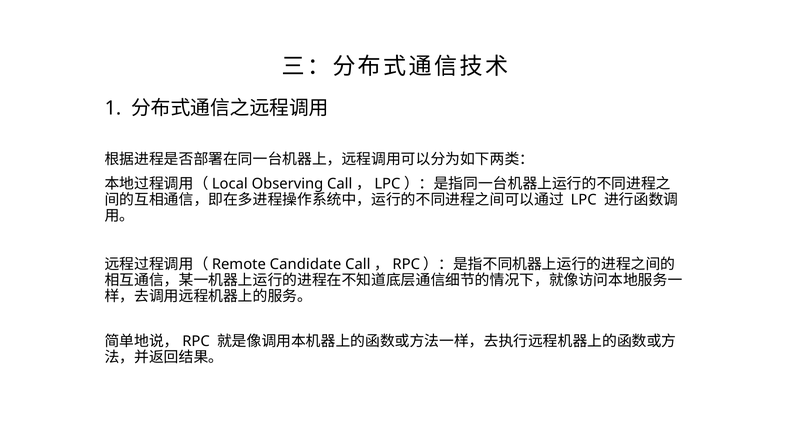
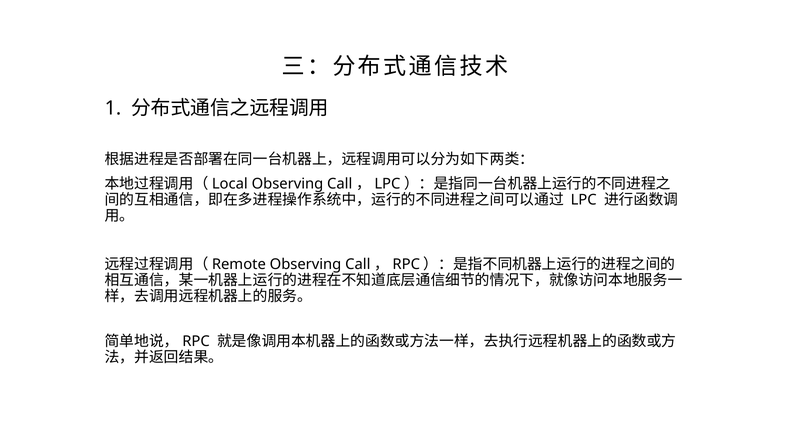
Candidate: Candidate -> Observing (306, 264)
